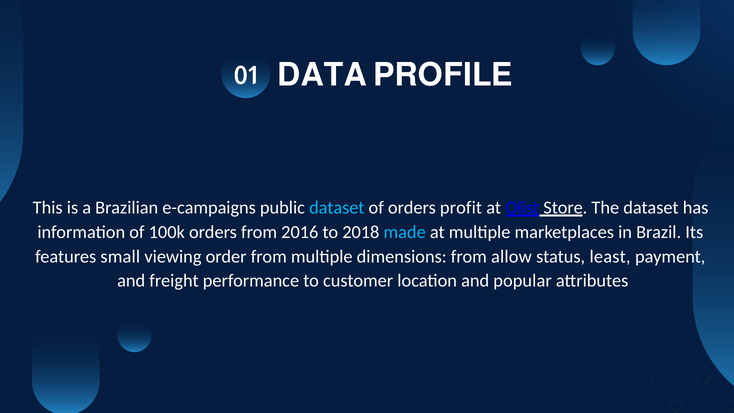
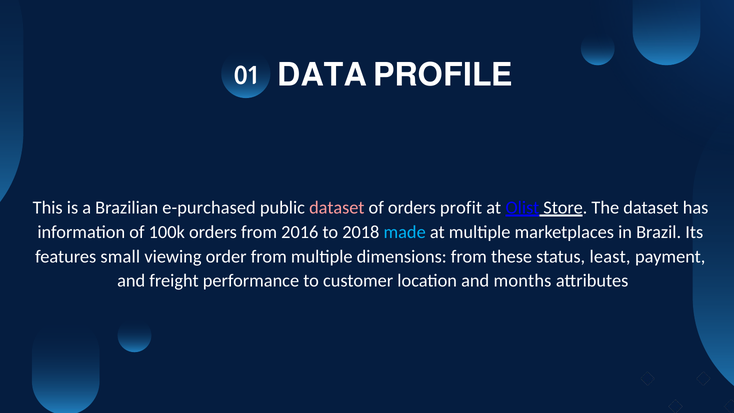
e-campaigns: e-campaigns -> e-purchased (209, 208)
dataset colour: light blue -> pink (337, 208)
allow: allow -> these (512, 256)
popular: popular -> months (522, 281)
